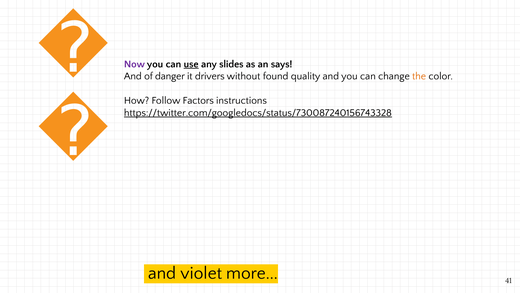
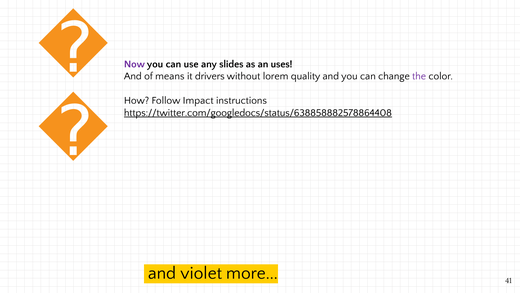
use underline: present -> none (191, 64)
says: says -> uses (282, 64)
danger: danger -> means (170, 76)
found: found -> lorem (276, 76)
the colour: orange -> purple (419, 76)
Factors: Factors -> Impact (198, 100)
https://twitter.com/googledocs/status/730087240156743328: https://twitter.com/googledocs/status/730087240156743328 -> https://twitter.com/googledocs/status/638858882578864408 (258, 113)
